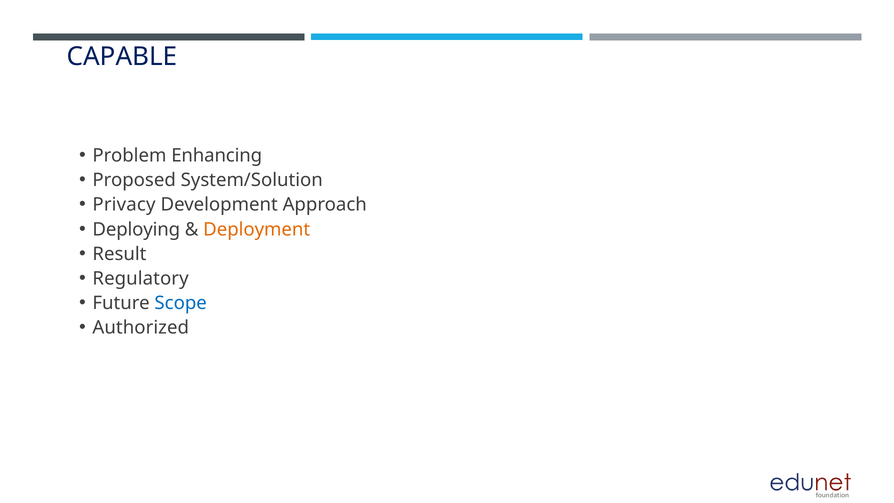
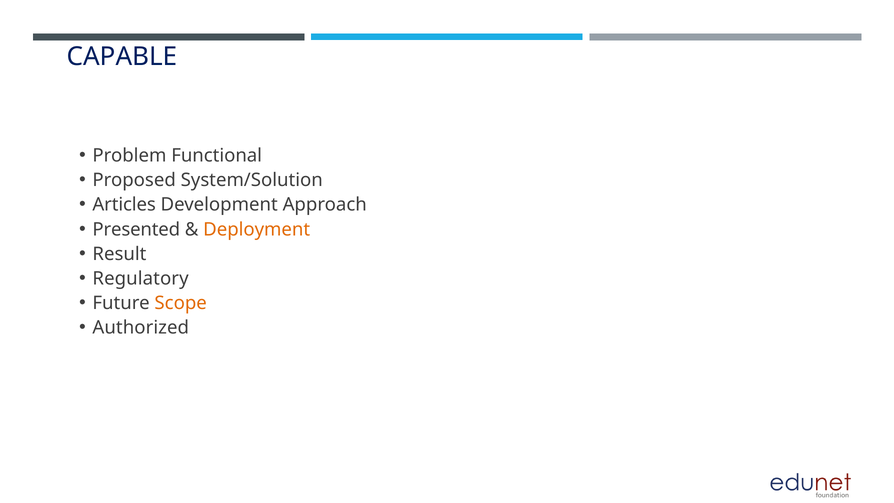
Enhancing: Enhancing -> Functional (217, 156)
Privacy: Privacy -> Articles (124, 205)
Deploying: Deploying -> Presented (136, 229)
Scope colour: blue -> orange (181, 303)
